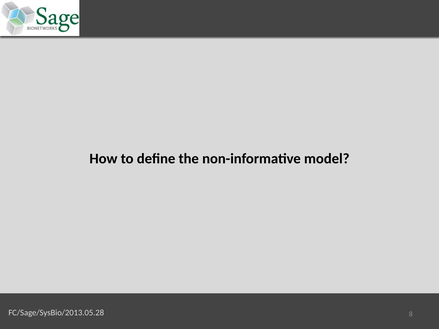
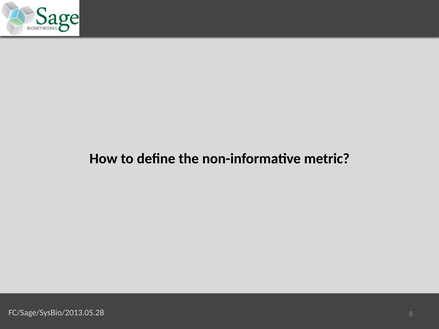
model: model -> metric (327, 159)
